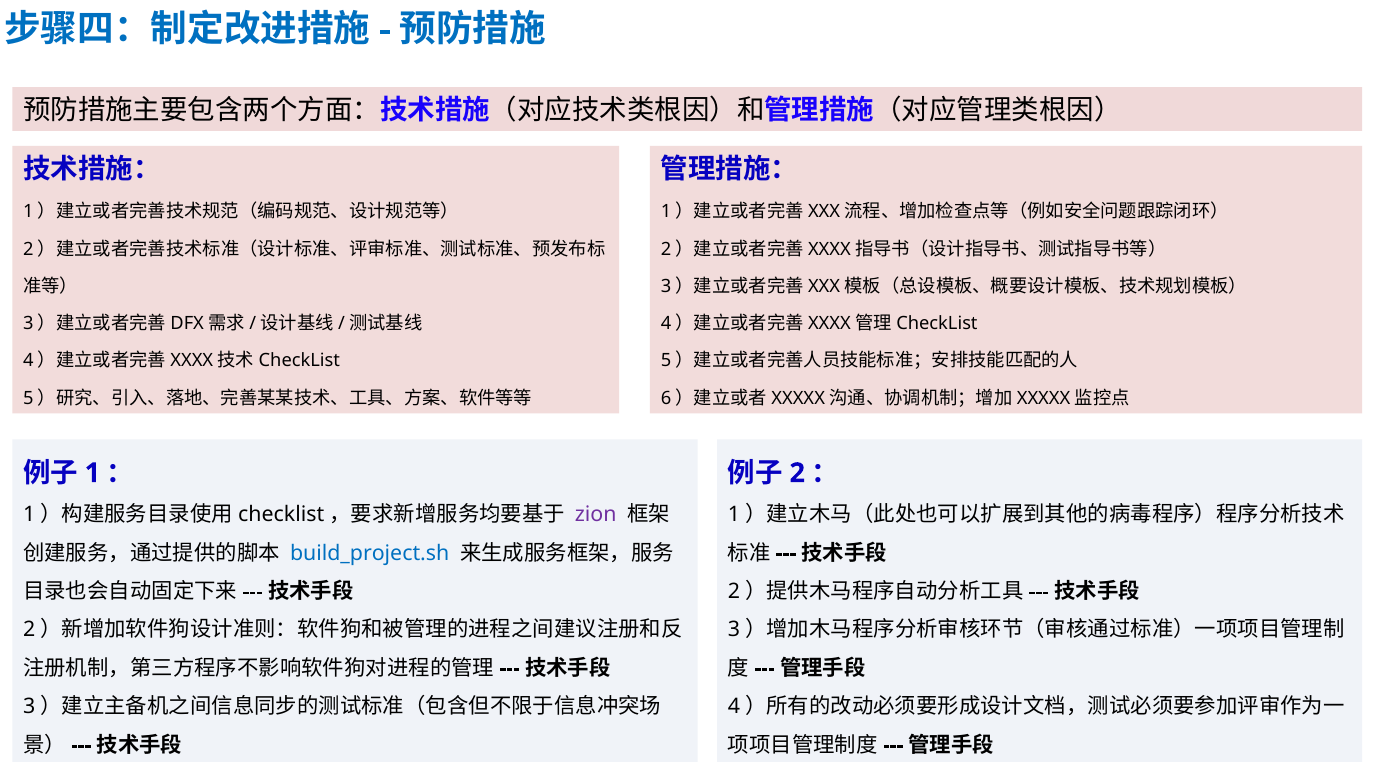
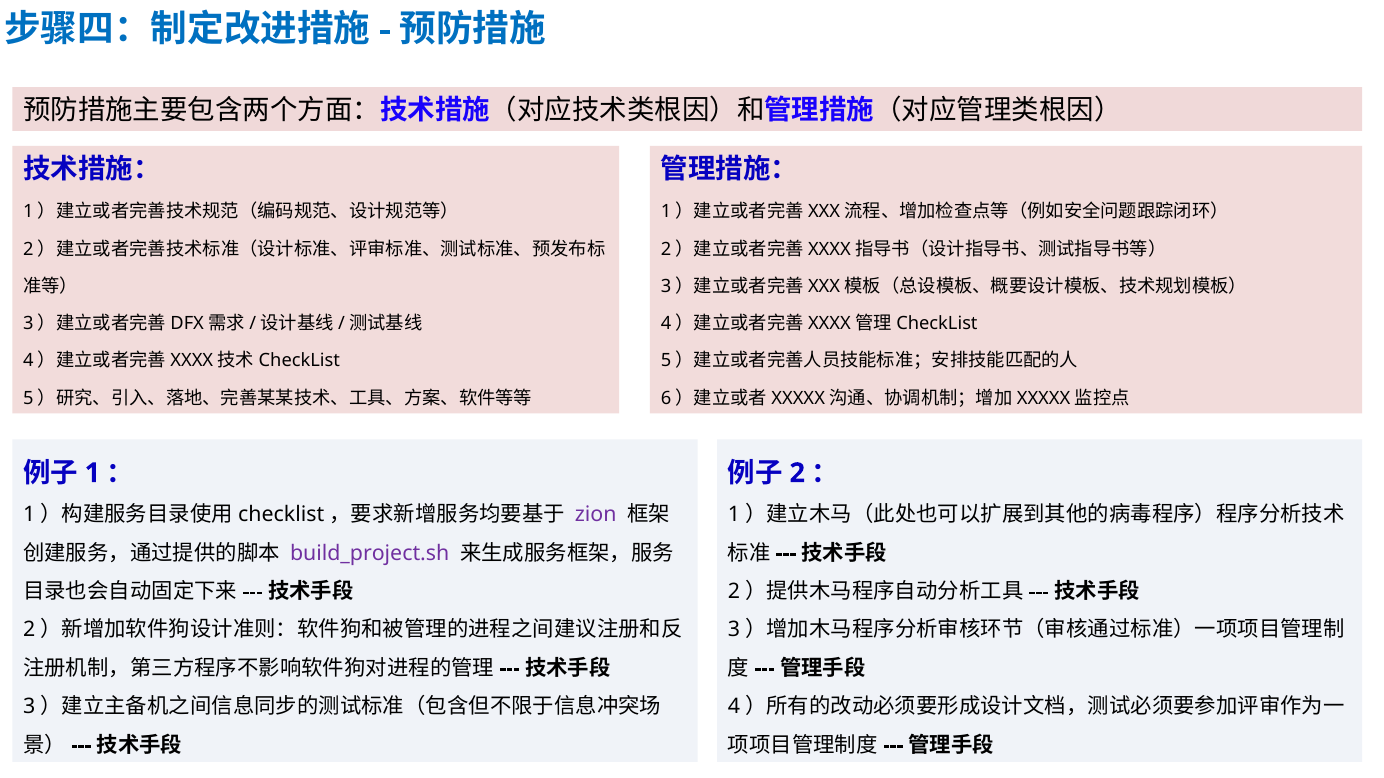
build_project.sh colour: blue -> purple (370, 553)
